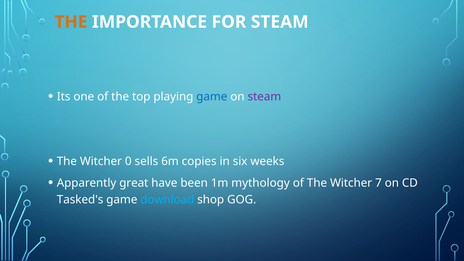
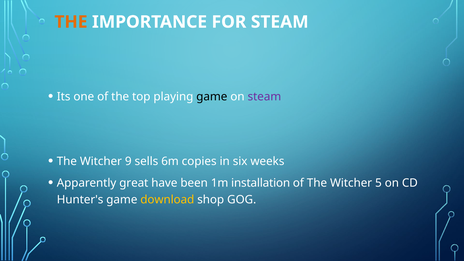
game colour: blue -> black (212, 97)
0: 0 -> 9 (128, 161)
mythology: mythology -> installation (261, 183)
7: 7 -> 5 (378, 183)
Tasked's: Tasked's -> Hunter's (80, 200)
download colour: light blue -> yellow (167, 200)
